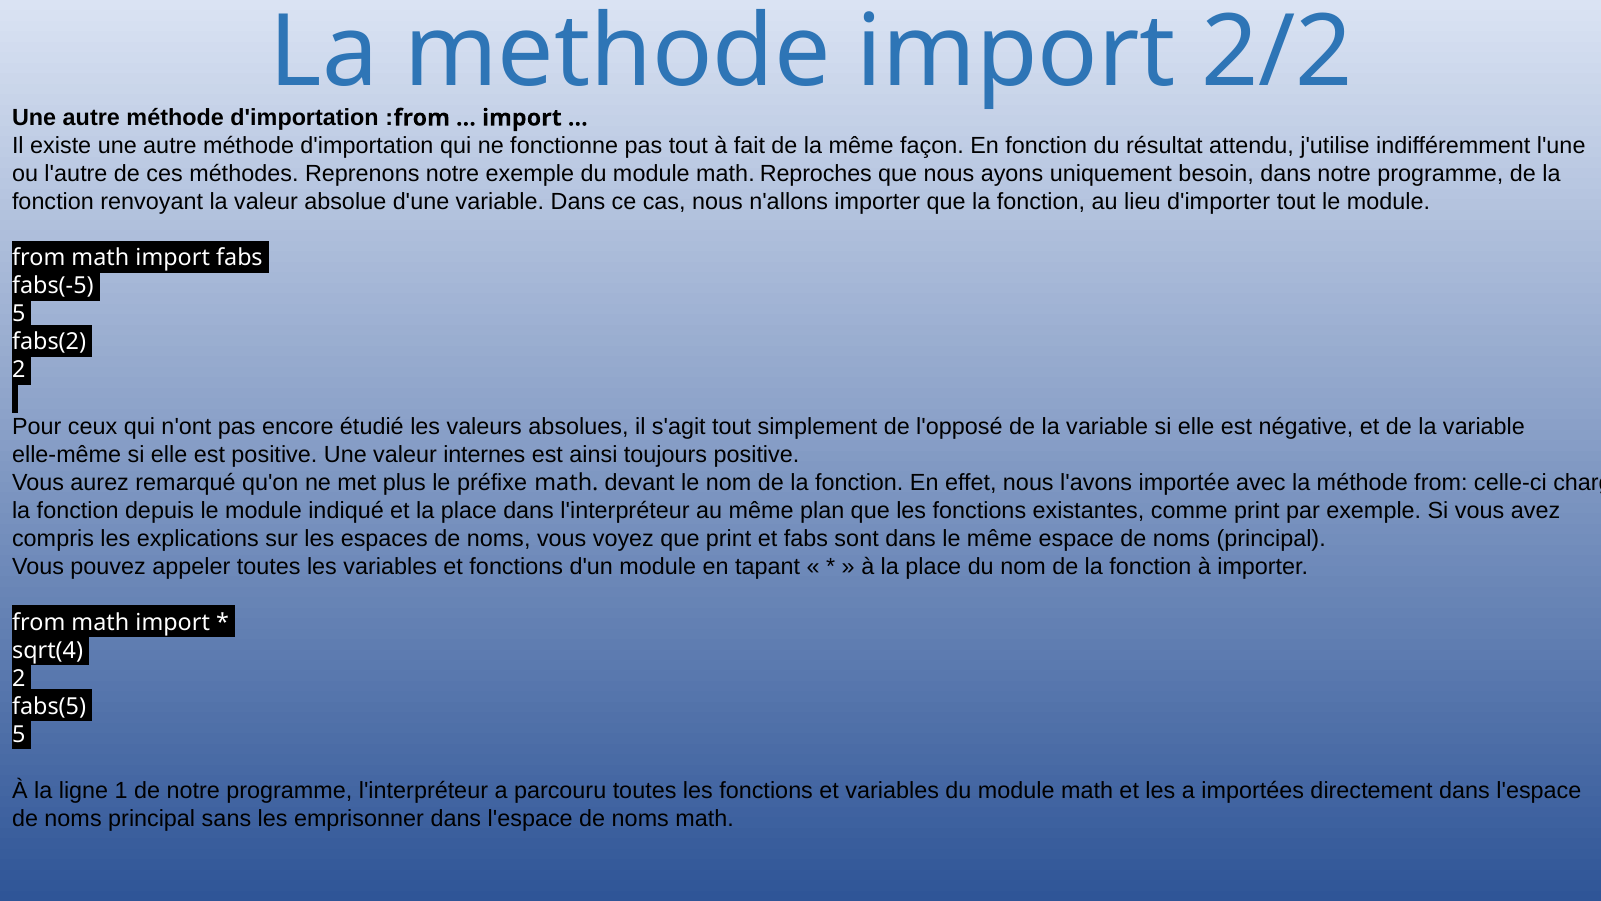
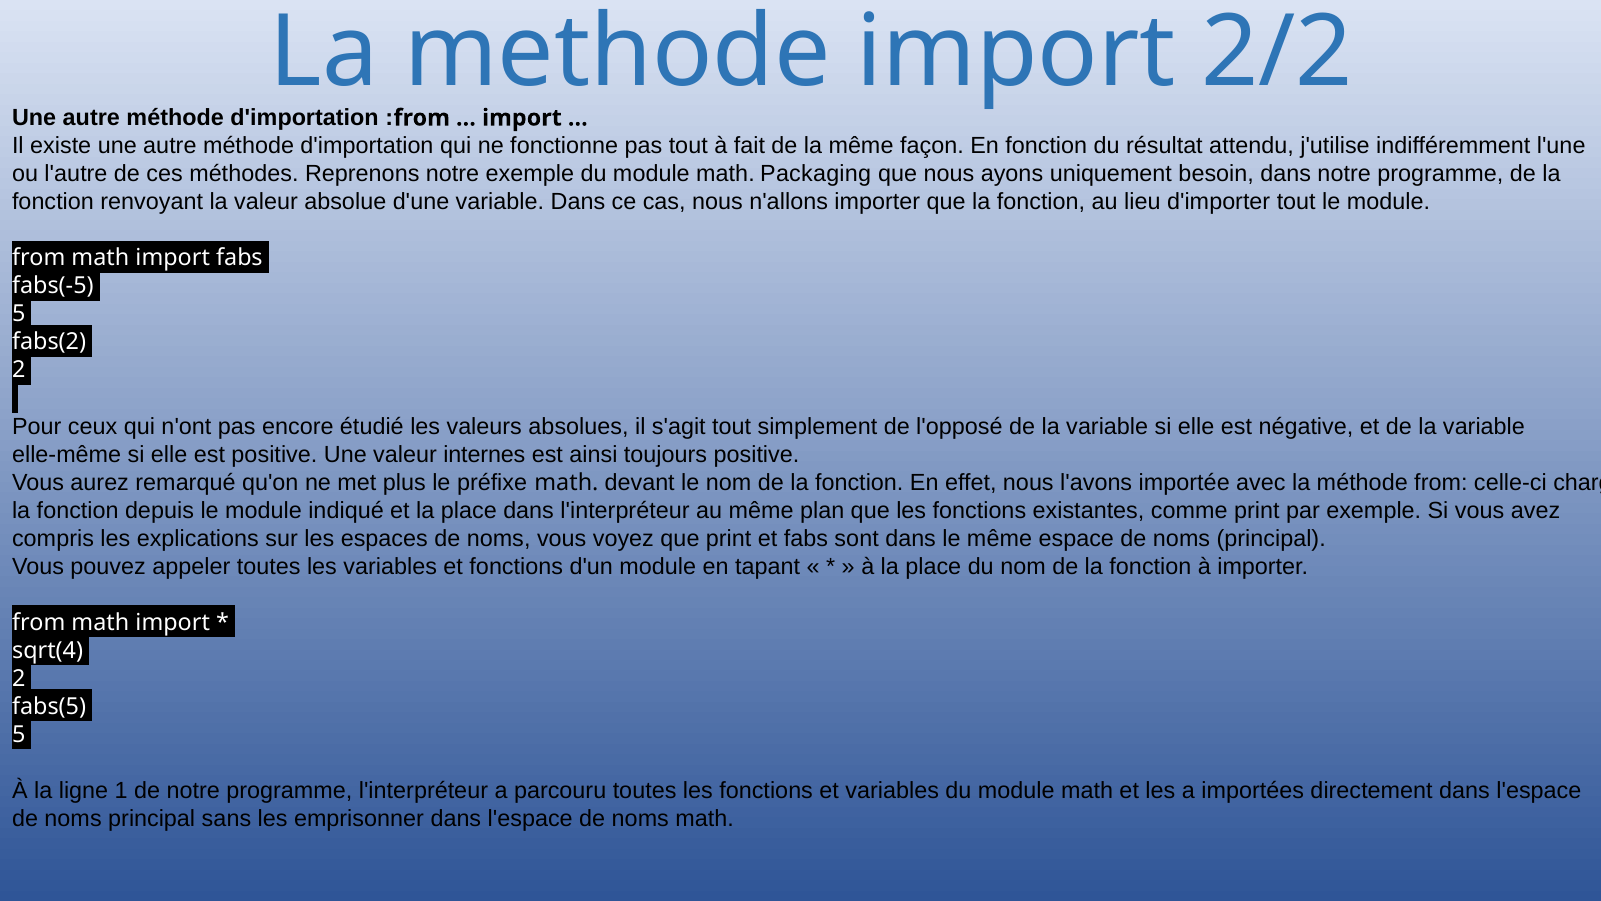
Reproches: Reproches -> Packaging (816, 174)
